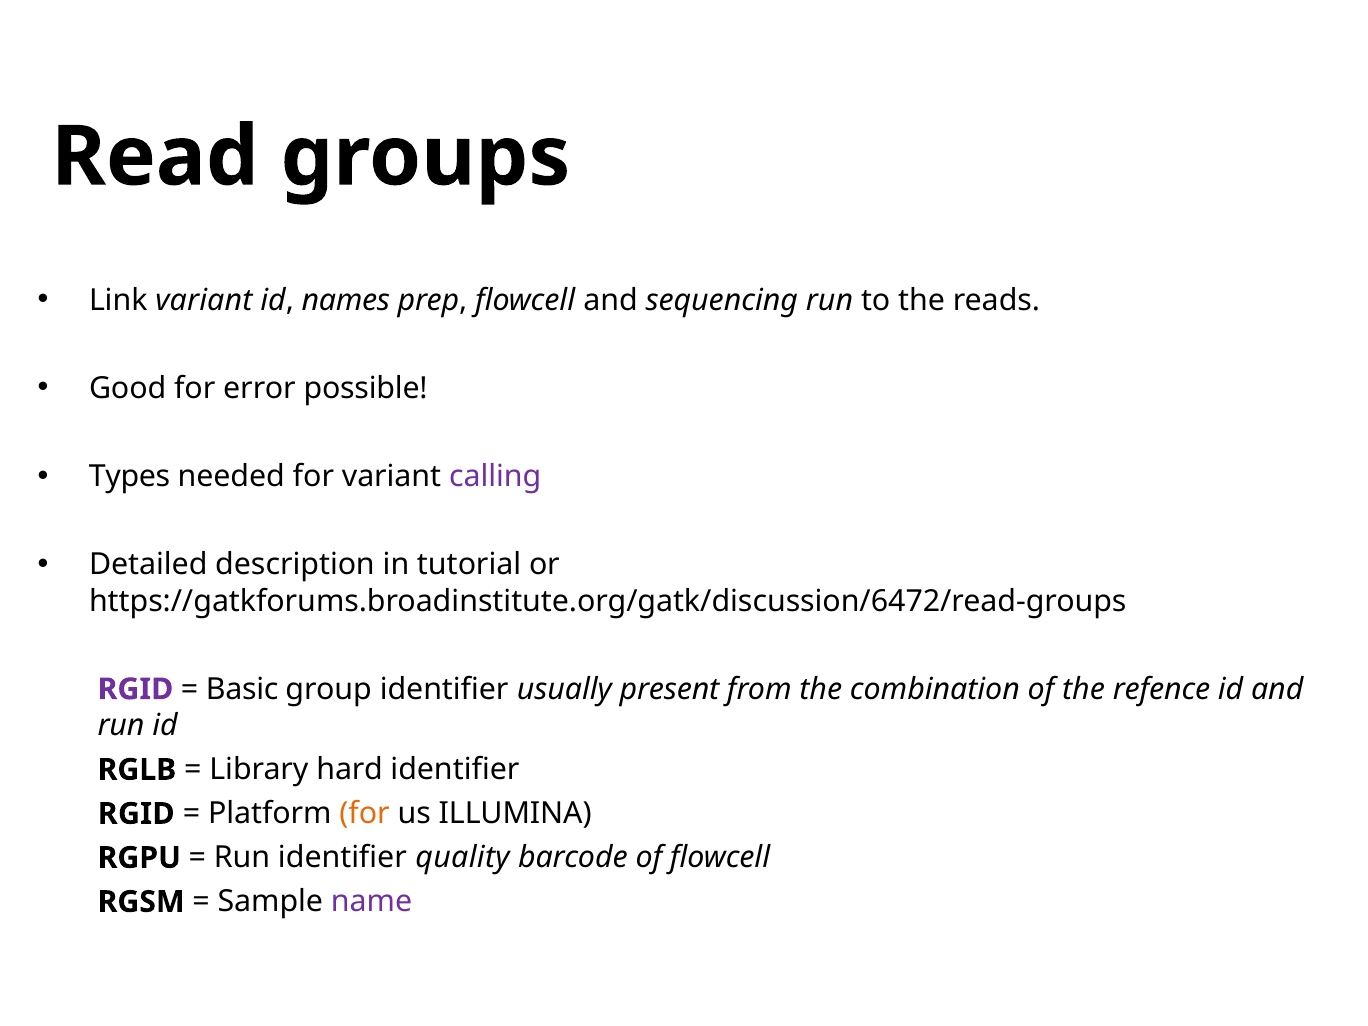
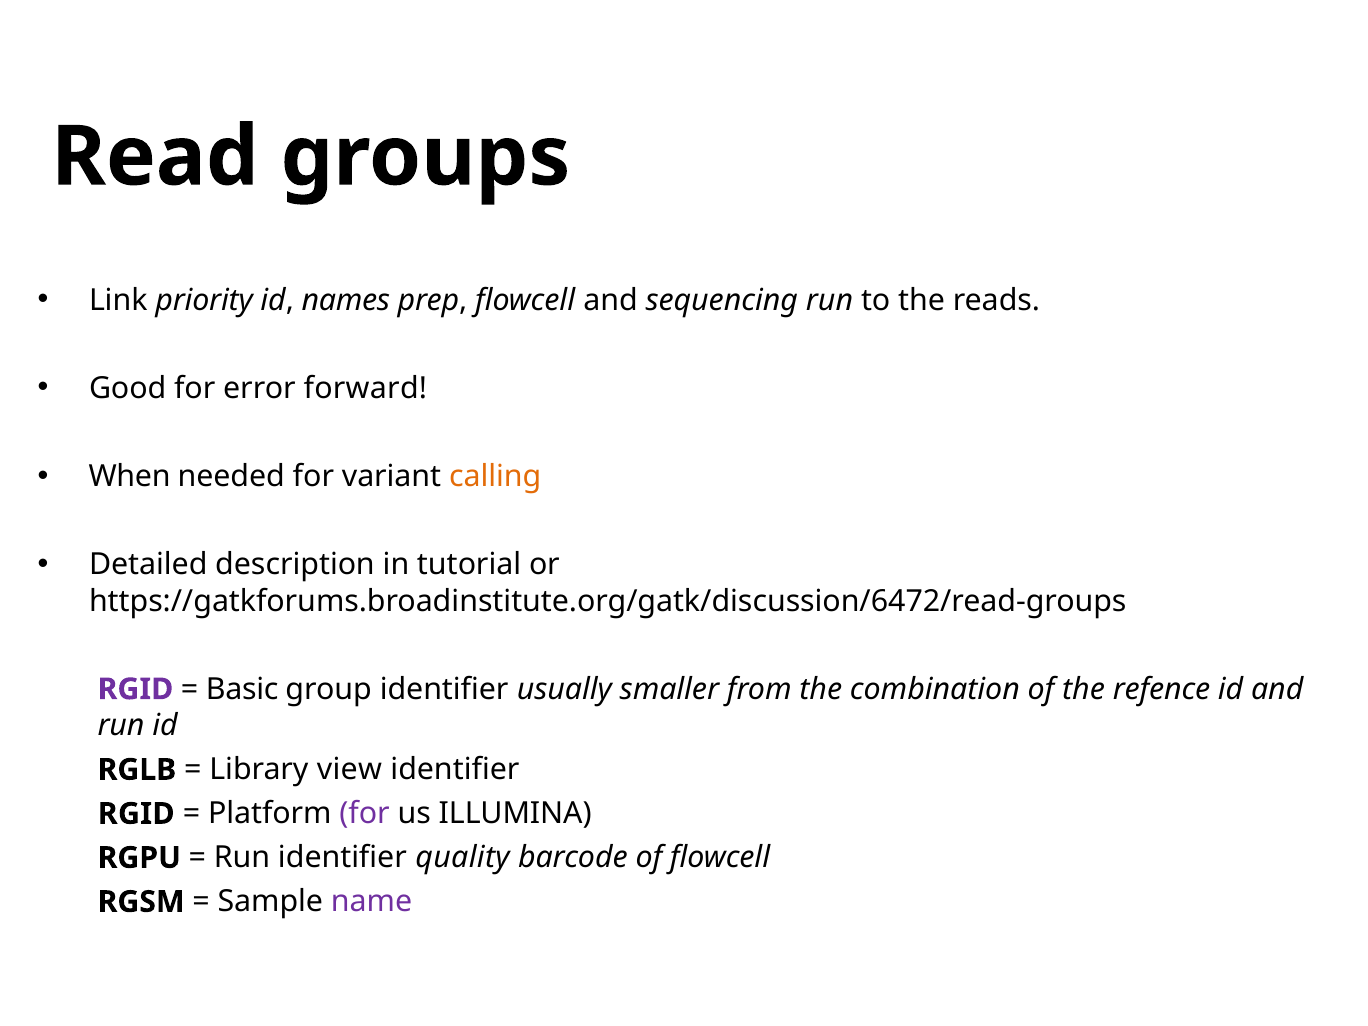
Link variant: variant -> priority (204, 300)
possible: possible -> forward (365, 388)
Types: Types -> When (130, 477)
calling colour: purple -> orange (495, 477)
present: present -> smaller (669, 689)
hard: hard -> view (349, 770)
for colour: orange -> purple (365, 814)
